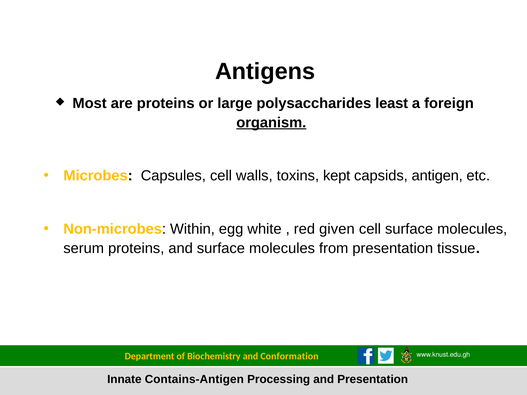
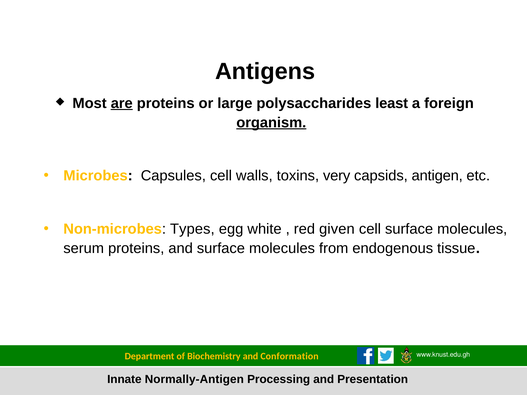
are underline: none -> present (122, 103)
kept: kept -> very (337, 176)
Within: Within -> Types (192, 229)
from presentation: presentation -> endogenous (393, 248)
Contains-Antigen: Contains-Antigen -> Normally-Antigen (194, 379)
